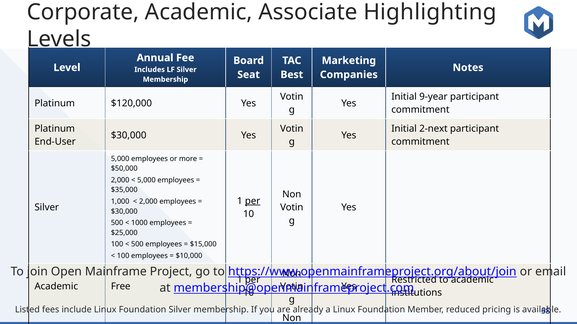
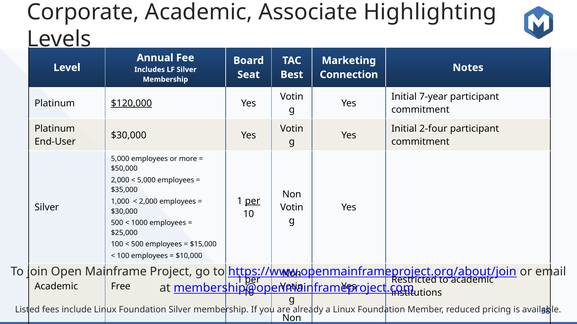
Companies: Companies -> Connection (349, 75)
9-year: 9-year -> 7-year (433, 97)
$120,000 underline: none -> present (131, 103)
2-next: 2-next -> 2-four (433, 129)
